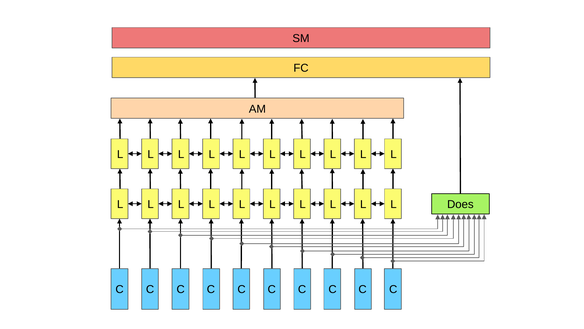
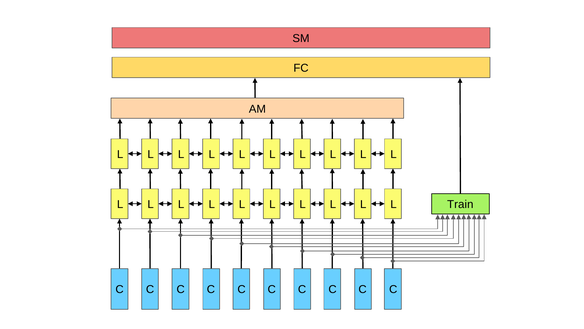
Does: Does -> Train (460, 204)
